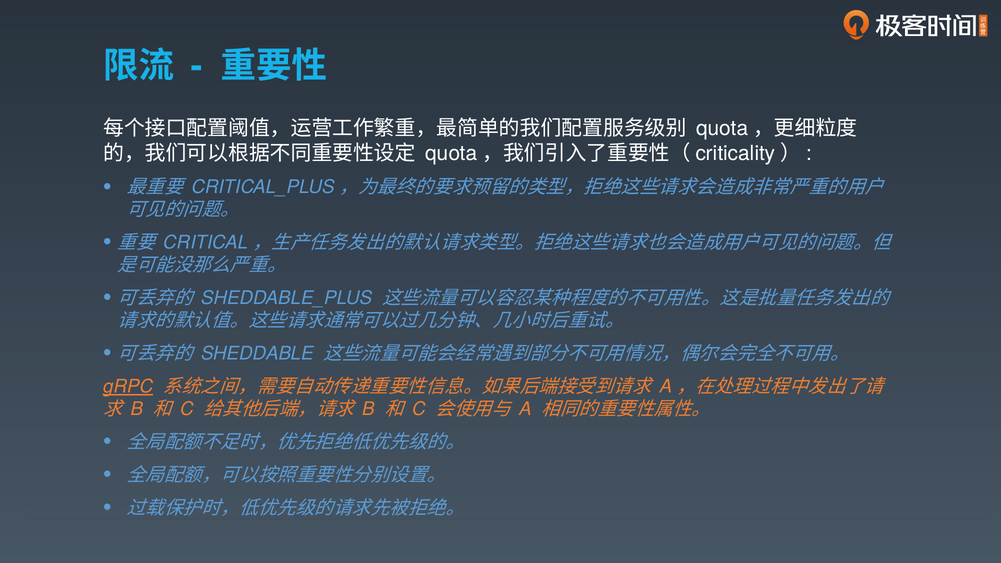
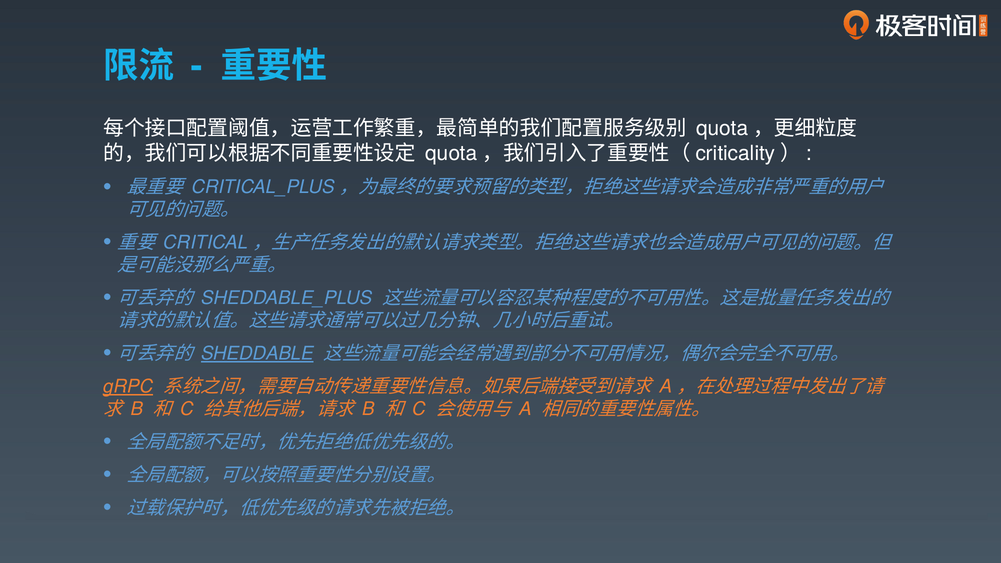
SHEDDABLE underline: none -> present (257, 354)
